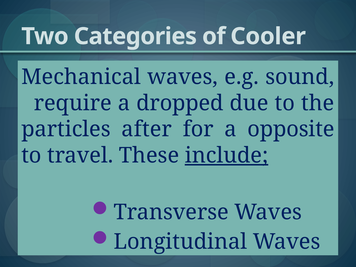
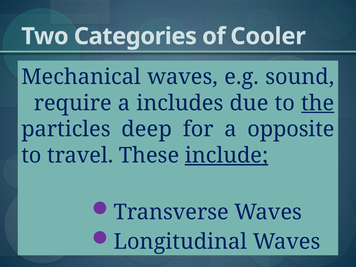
dropped: dropped -> includes (180, 103)
the underline: none -> present (318, 103)
after: after -> deep (147, 129)
